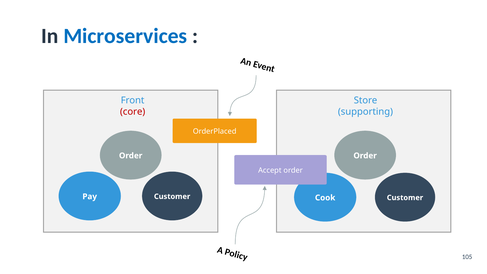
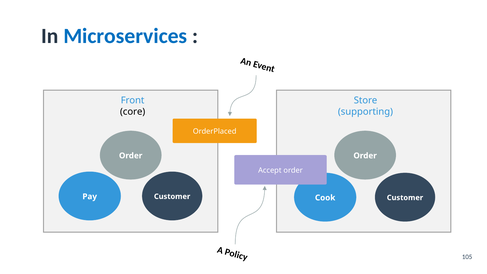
core colour: red -> black (133, 112)
